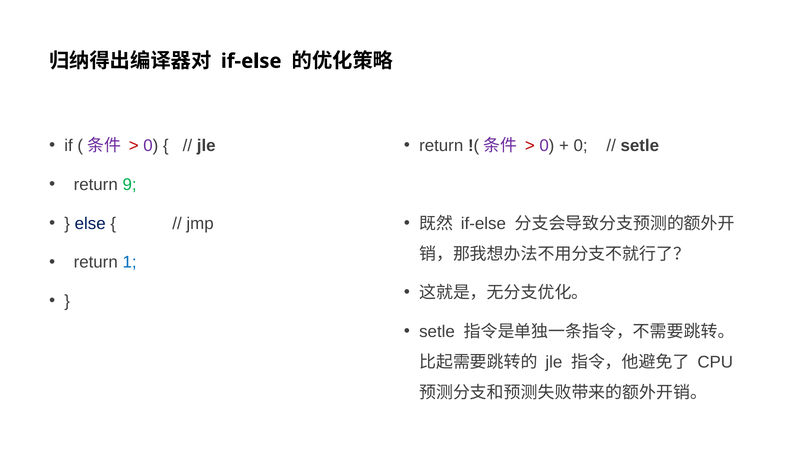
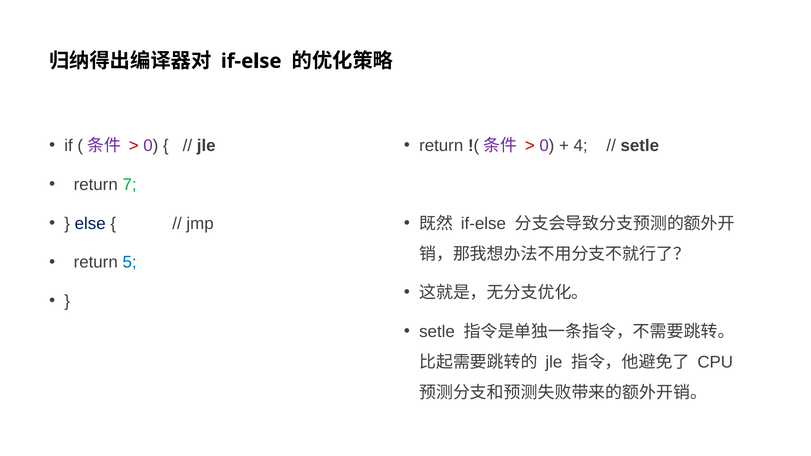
0: 0 -> 4 (581, 146)
9: 9 -> 7 (130, 185)
1: 1 -> 5 (130, 263)
